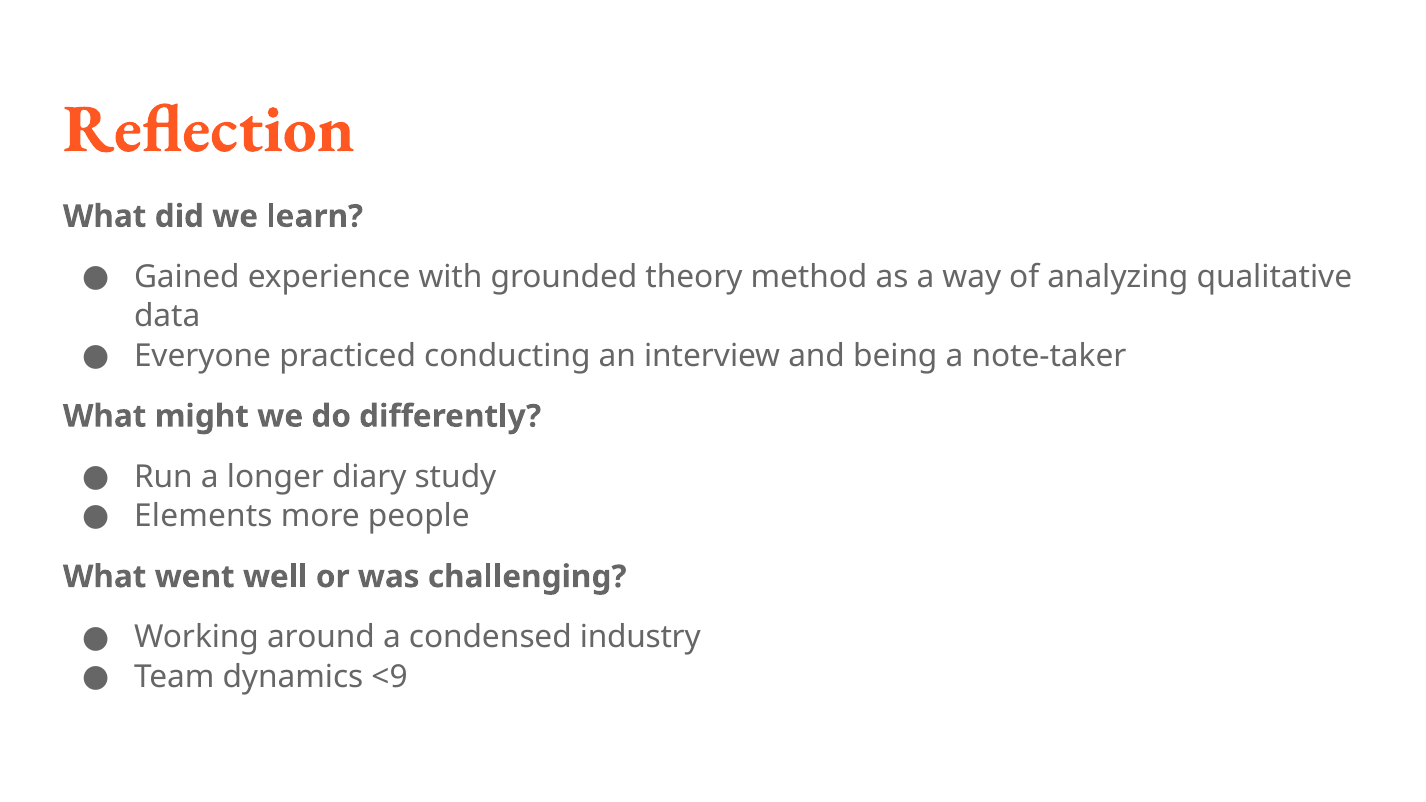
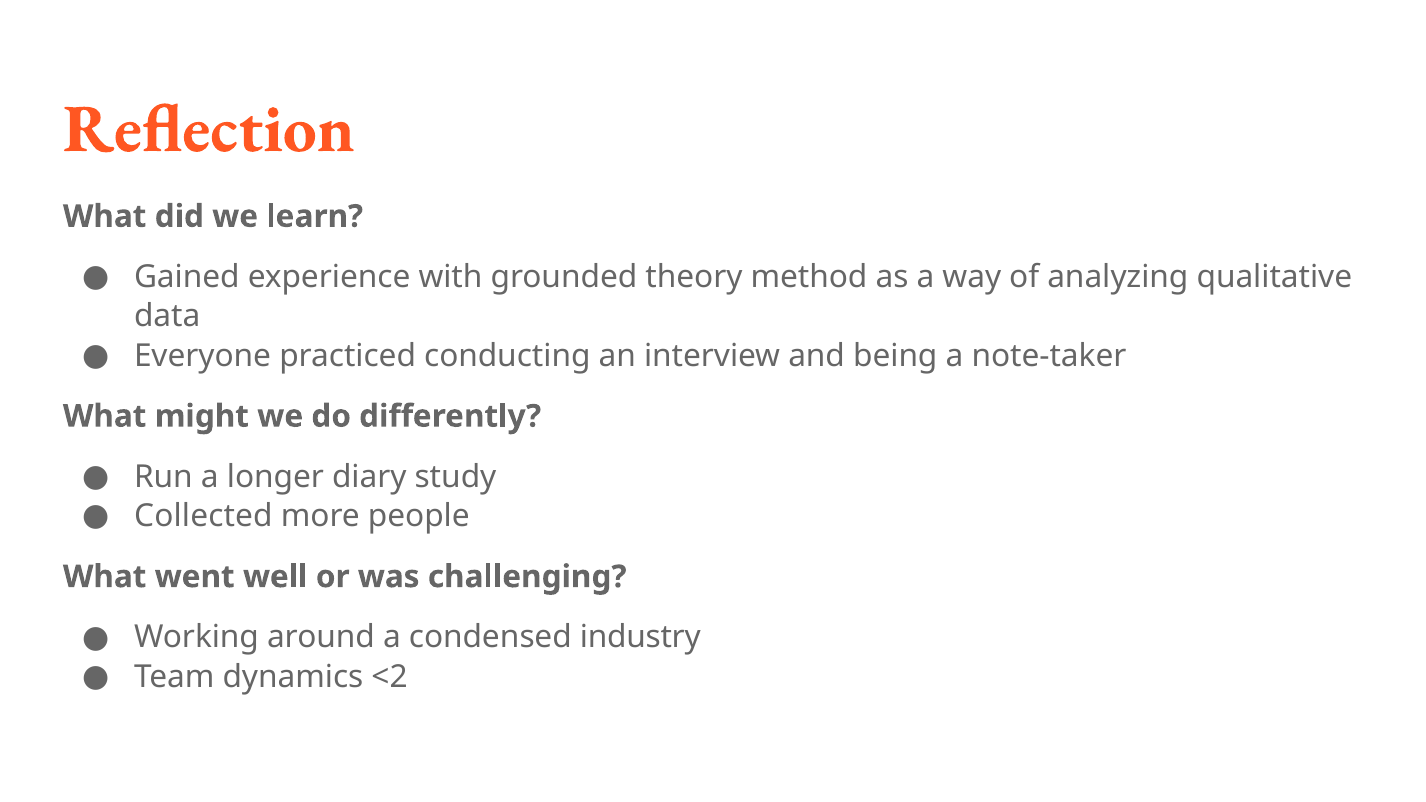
Elements: Elements -> Collected (203, 516)
<9: <9 -> <2 (390, 677)
